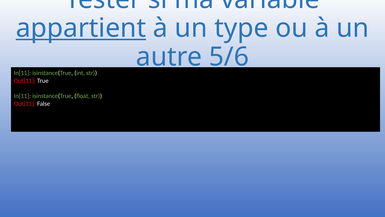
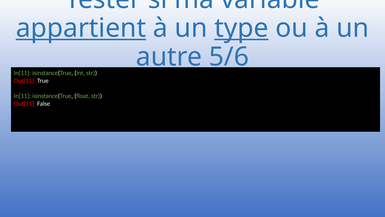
type underline: none -> present (241, 28)
